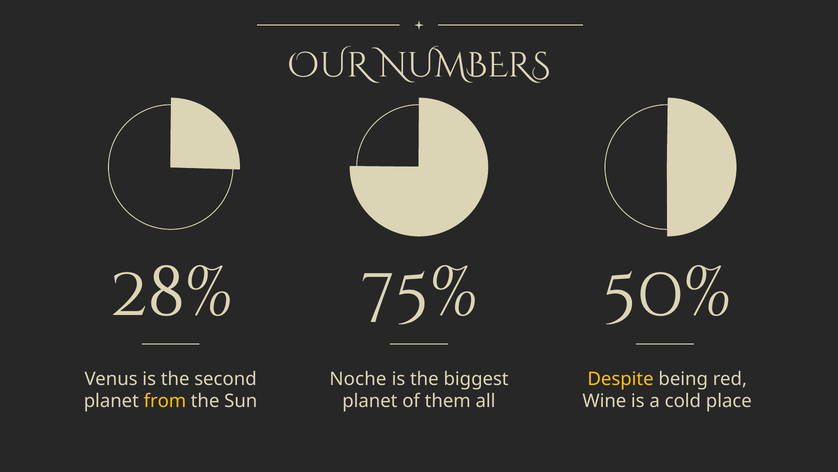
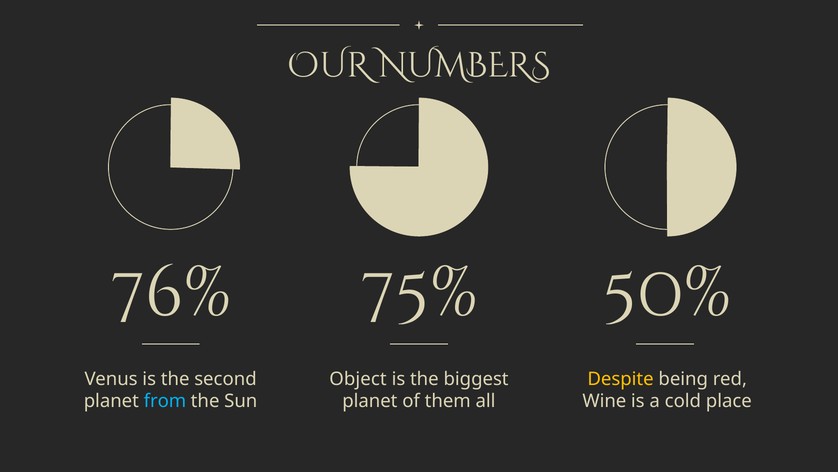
28%: 28% -> 76% (171, 292)
Noche: Noche -> Object (358, 378)
from colour: yellow -> light blue (165, 401)
